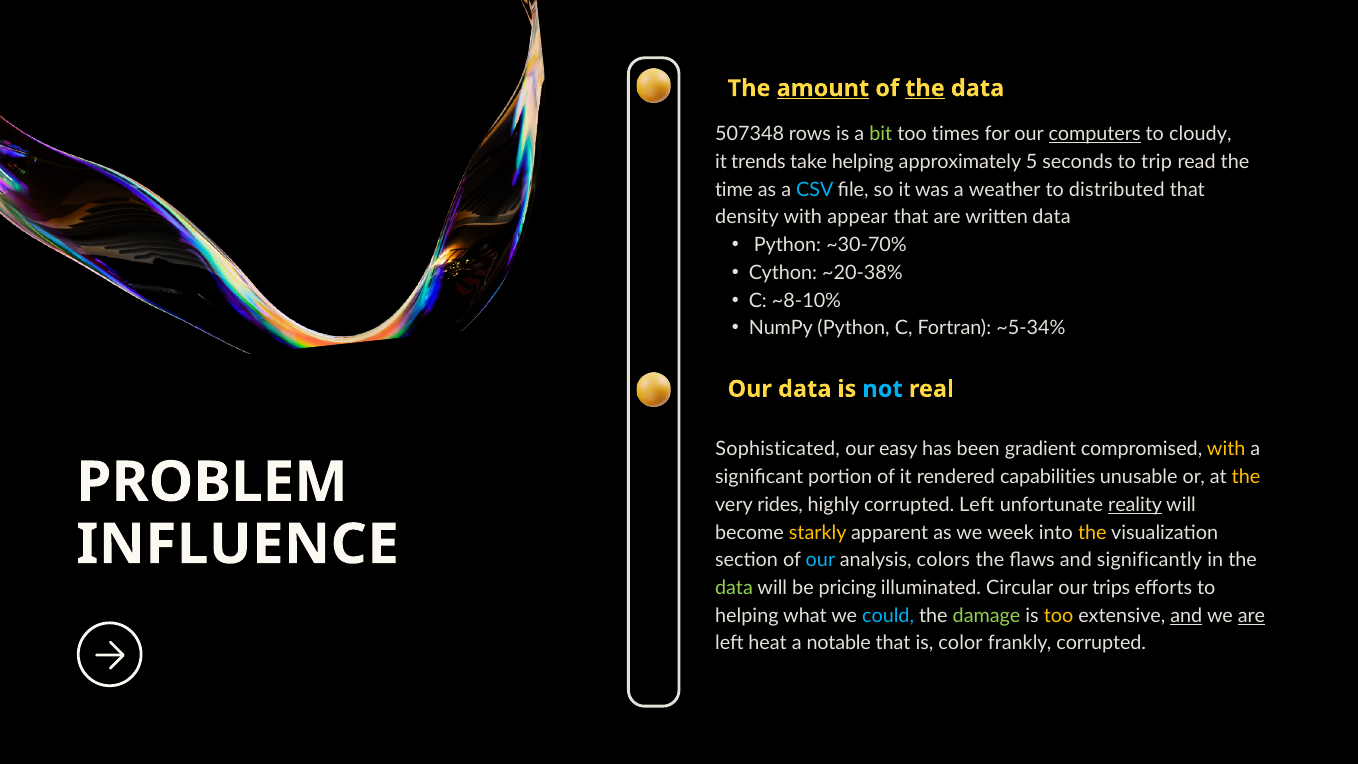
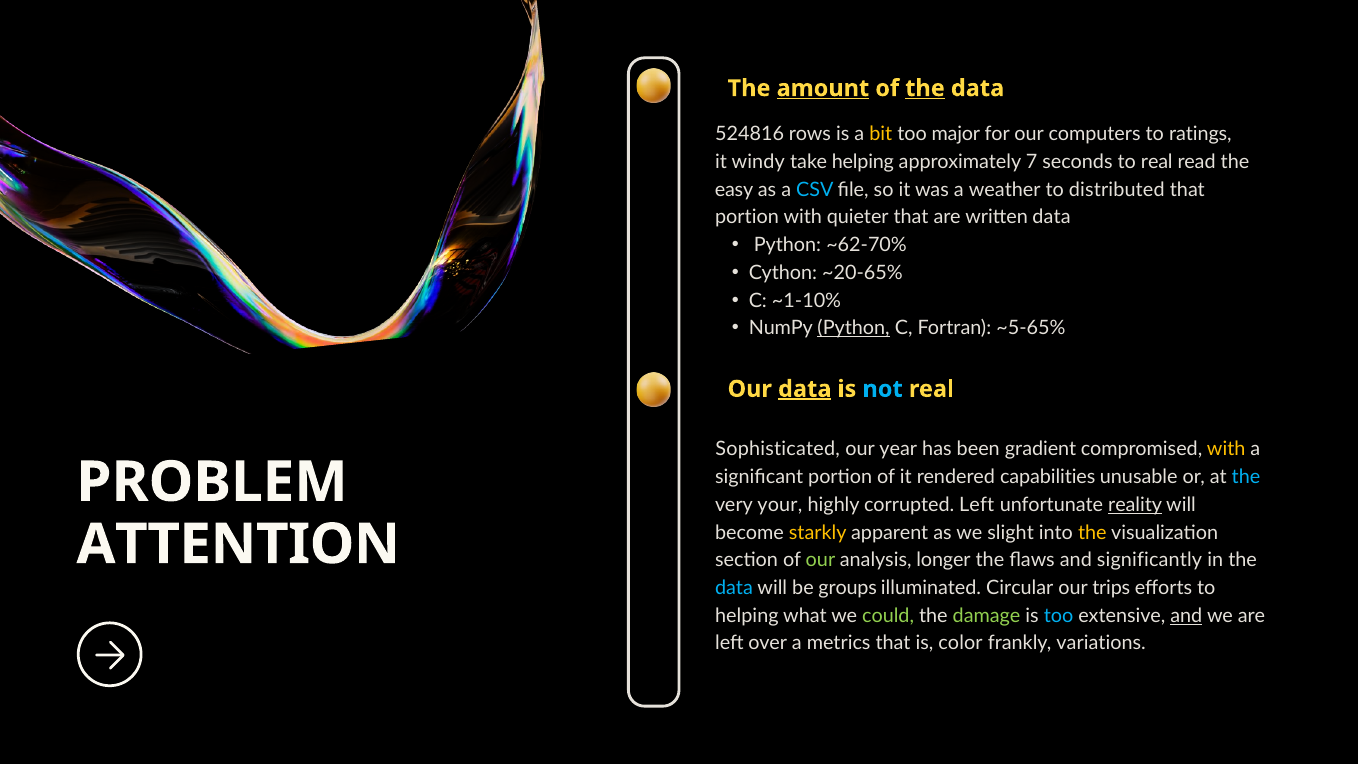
507348: 507348 -> 524816 (750, 134)
bit colour: light green -> yellow (881, 134)
times: times -> major (956, 134)
computers underline: present -> none (1095, 134)
cloudy: cloudy -> ratings (1200, 134)
trends: trends -> windy (758, 162)
5: 5 -> 7 (1032, 162)
to trip: trip -> real (1157, 162)
time: time -> easy (734, 190)
density: density -> portion (747, 217)
appear: appear -> quieter (858, 217)
~30-70%: ~30-70% -> ~62-70% (867, 245)
~20-38%: ~20-38% -> ~20-65% (863, 273)
~8-10%: ~8-10% -> ~1-10% (807, 301)
Python underline: none -> present (854, 328)
~5-34%: ~5-34% -> ~5-65% (1031, 328)
data underline: none -> present (805, 389)
easy: easy -> year (898, 449)
the colour: yellow -> light blue (1246, 477)
rides: rides -> your (780, 505)
week: week -> slight (1011, 532)
INFLUENCE: INFLUENCE -> ATTENTION (238, 544)
our colour: light blue -> light green (820, 560)
colors: colors -> longer (944, 560)
data colour: light green -> light blue (734, 588)
pricing: pricing -> groups (848, 588)
could colour: light blue -> light green (888, 616)
too colour: yellow -> light blue (1059, 616)
are underline: present -> none (1252, 616)
heat: heat -> over (768, 643)
notable: notable -> metrics (839, 643)
frankly corrupted: corrupted -> variations (1101, 643)
